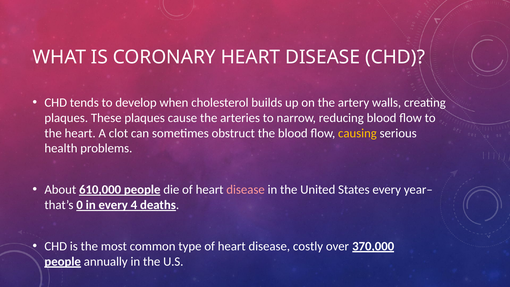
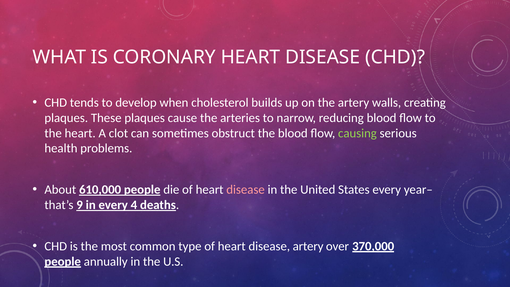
causing colour: yellow -> light green (357, 133)
0: 0 -> 9 (80, 205)
disease costly: costly -> artery (308, 246)
